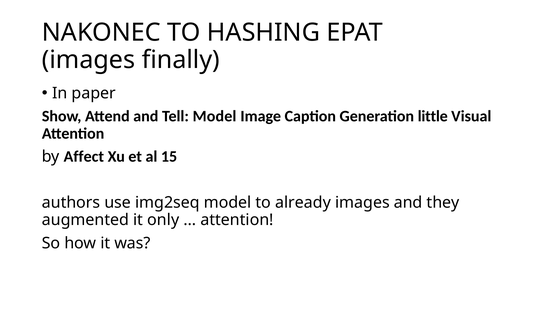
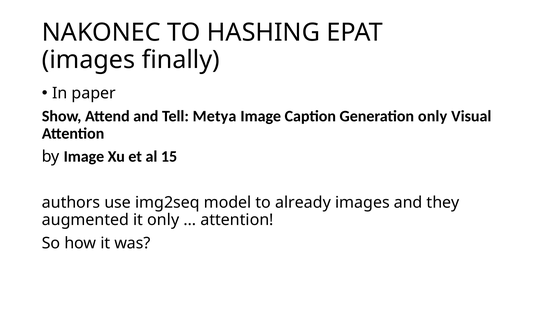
Tell Model: Model -> Metya (215, 116)
Generation little: little -> only (433, 116)
by Affect: Affect -> Image (84, 157)
